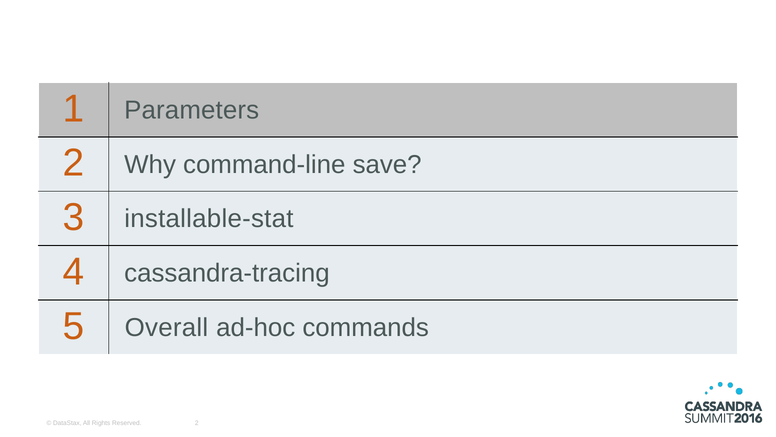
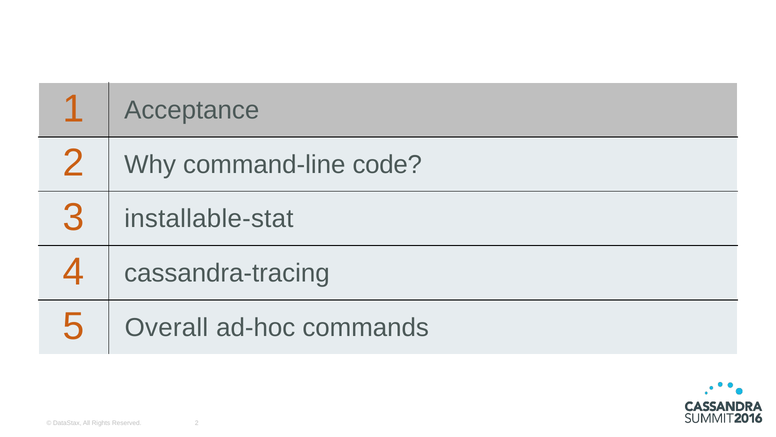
Parameters: Parameters -> Acceptance (192, 110)
save: save -> code (387, 164)
